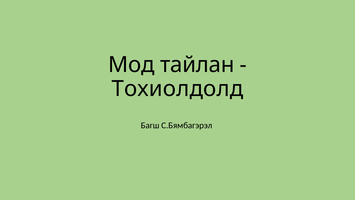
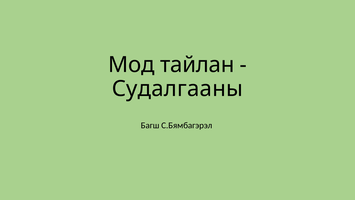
Тохиолдолд: Тохиолдолд -> Судалгааны (177, 89)
